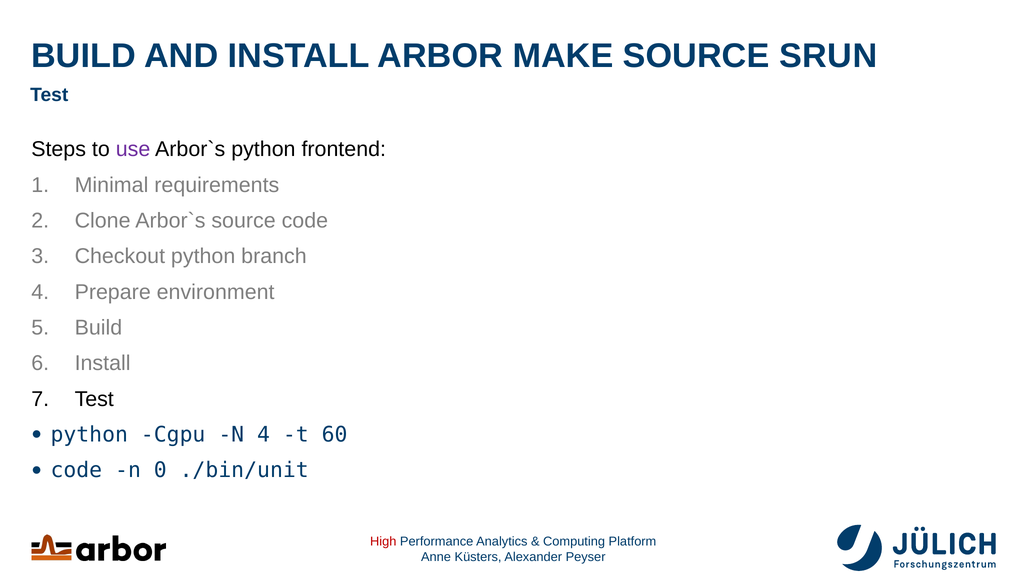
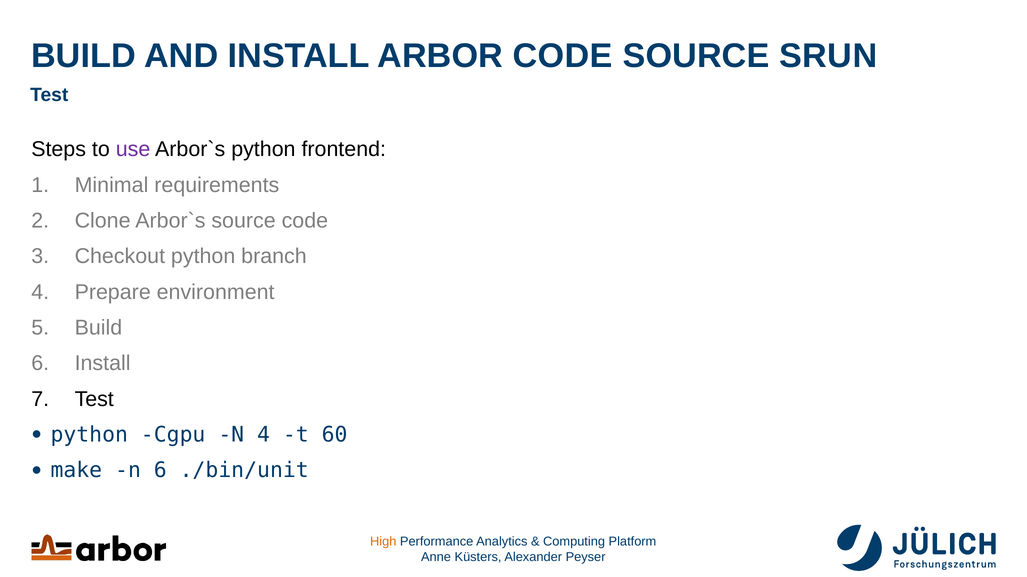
ARBOR MAKE: MAKE -> CODE (563, 56)
code: code -> make (76, 471)
n 0: 0 -> 6 (160, 471)
High colour: red -> orange (383, 542)
